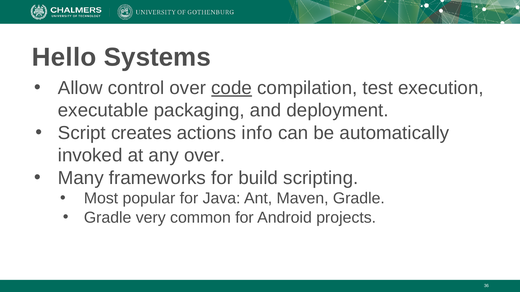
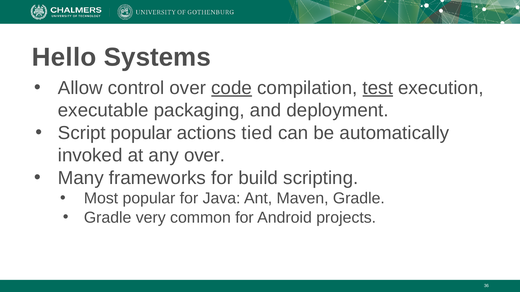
test underline: none -> present (378, 88)
Script creates: creates -> popular (141, 133)
info: info -> tied (257, 133)
